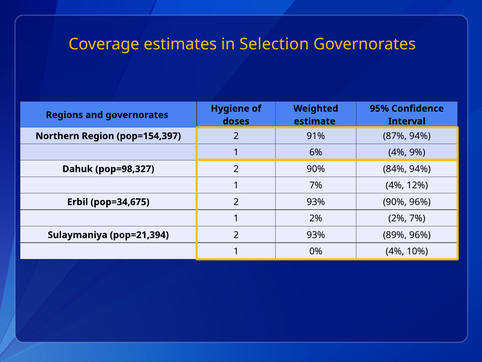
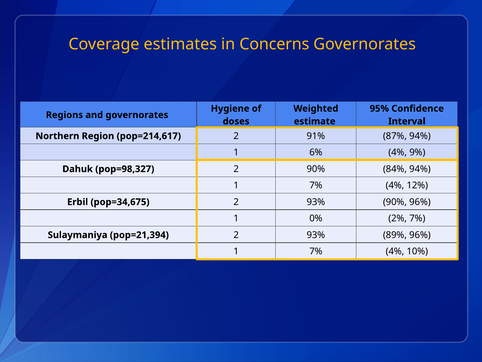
Selection: Selection -> Concerns (274, 44)
pop=154,397: pop=154,397 -> pop=214,617 (149, 136)
1 2%: 2% -> 0% (316, 218)
0%: 0% -> 7% (316, 251)
